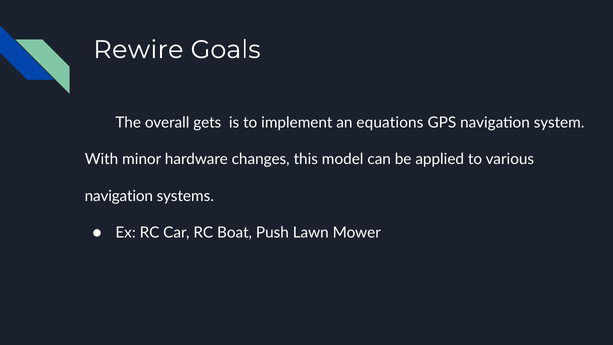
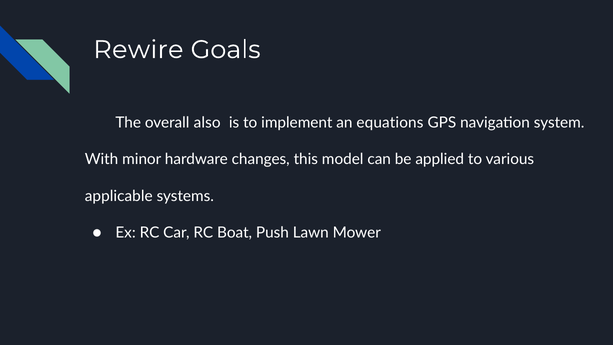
gets: gets -> also (207, 122)
navigation: navigation -> applicable (119, 196)
